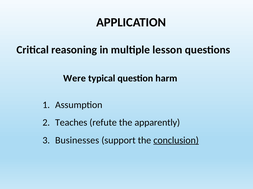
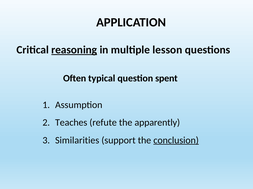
reasoning underline: none -> present (74, 50)
Were: Were -> Often (75, 79)
harm: harm -> spent (166, 79)
Businesses: Businesses -> Similarities (77, 141)
